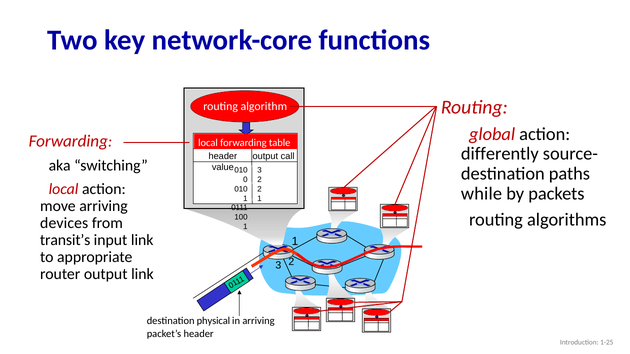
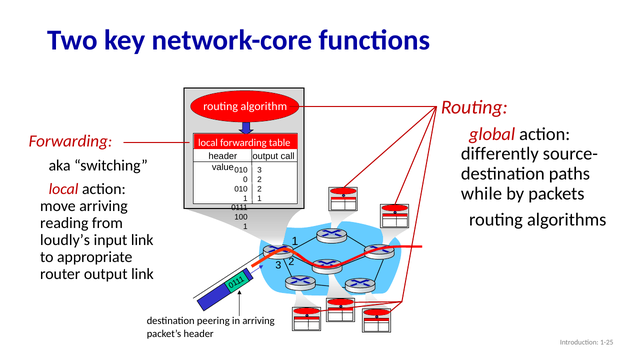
devices: devices -> reading (64, 223)
transit’s: transit’s -> loudly’s (65, 240)
physical: physical -> peering (213, 321)
